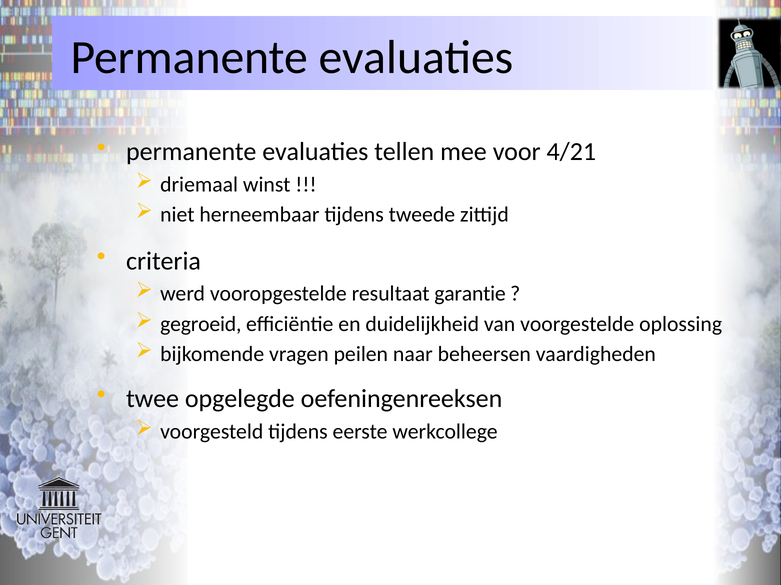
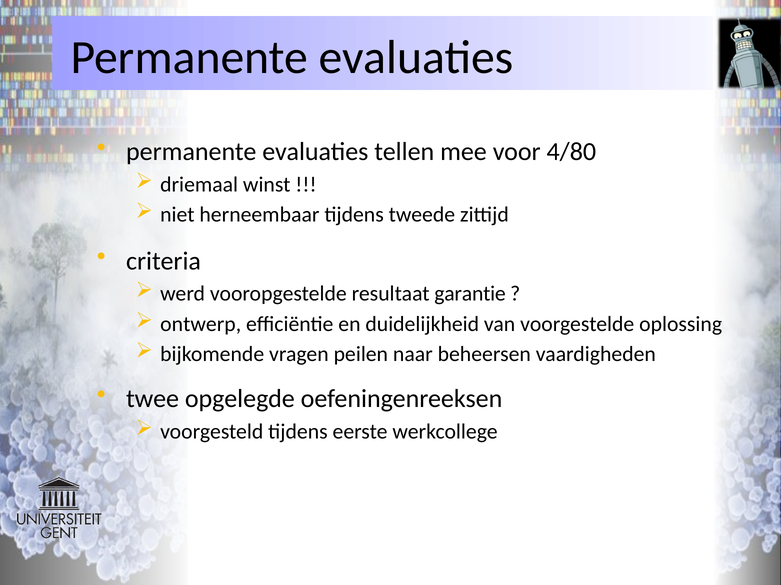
4/21: 4/21 -> 4/80 (571, 152)
gegroeid: gegroeid -> ontwerp (201, 324)
